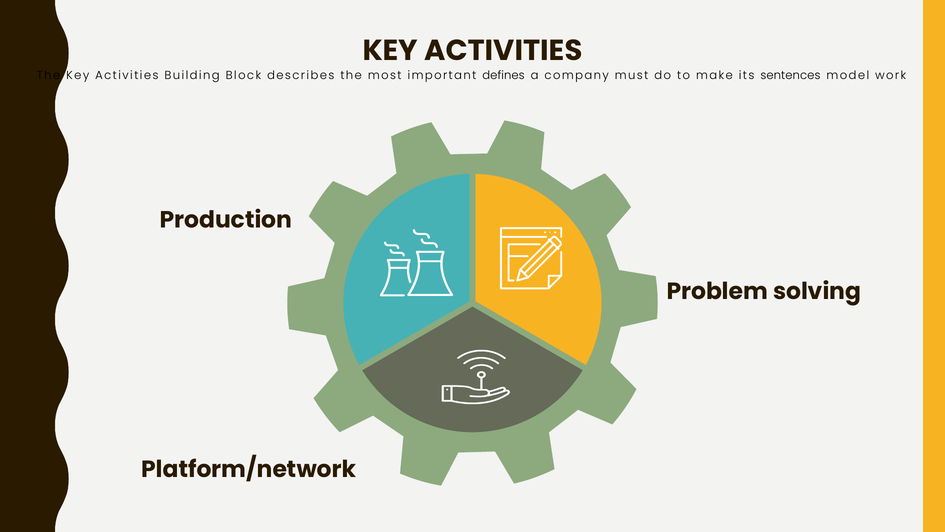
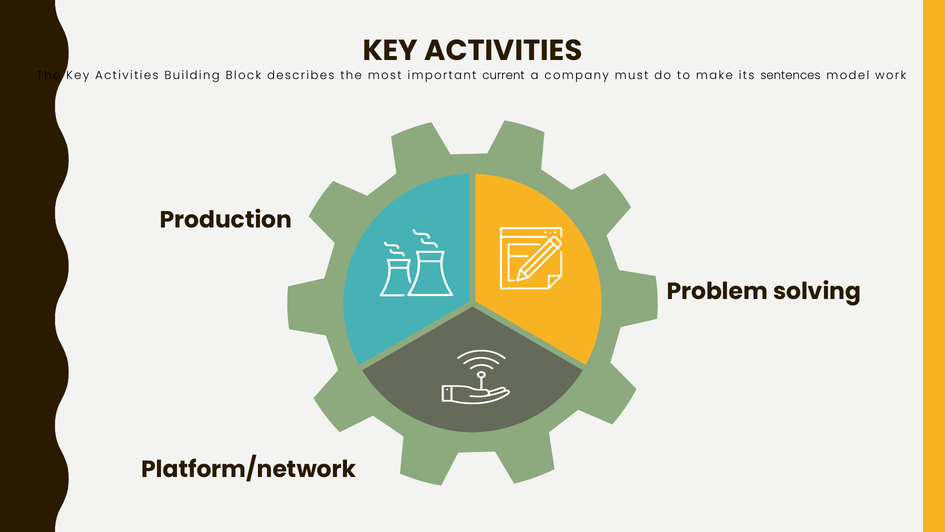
defines: defines -> current (503, 75)
